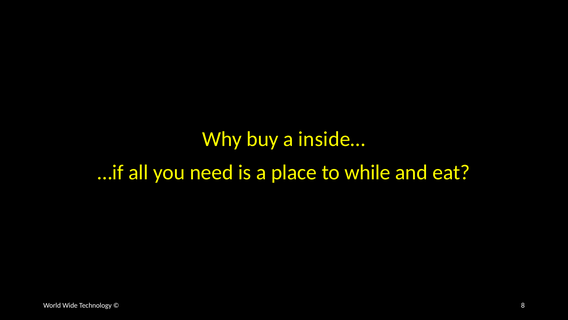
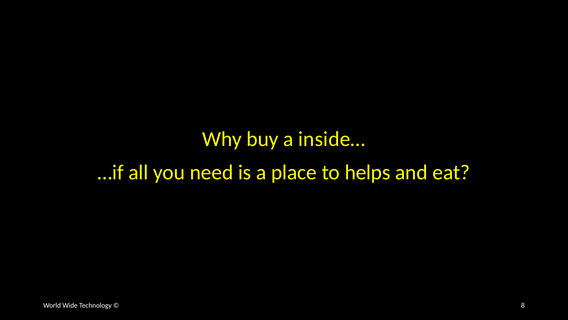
while: while -> helps (368, 172)
